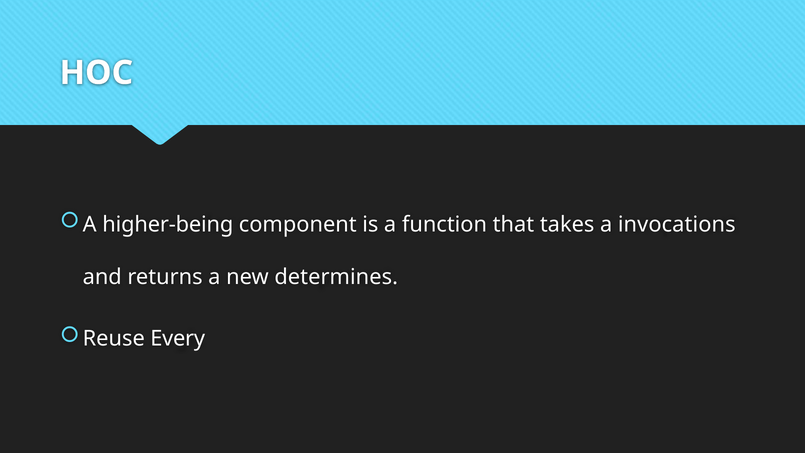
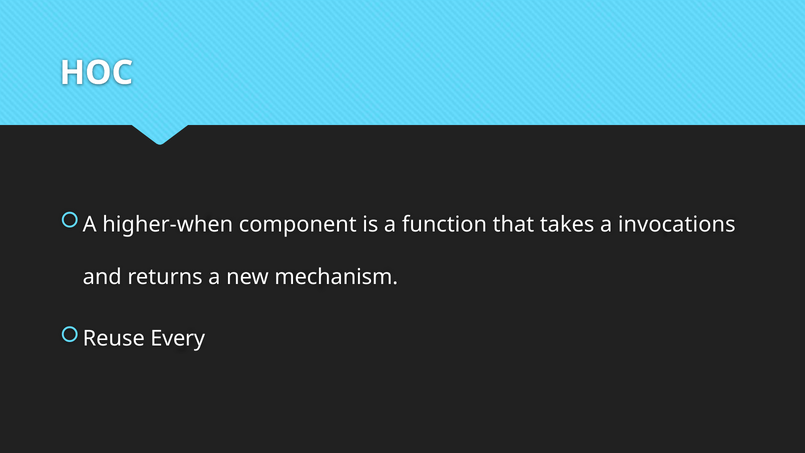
higher-being: higher-being -> higher-when (168, 224)
determines: determines -> mechanism (336, 277)
